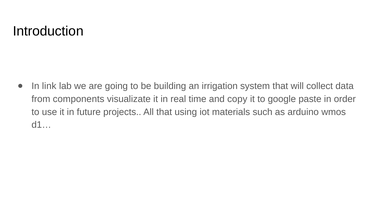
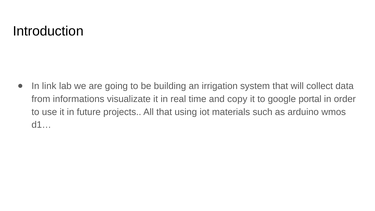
components: components -> informations (79, 99)
paste: paste -> portal (310, 99)
